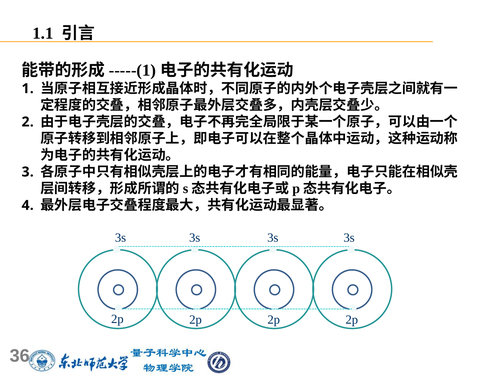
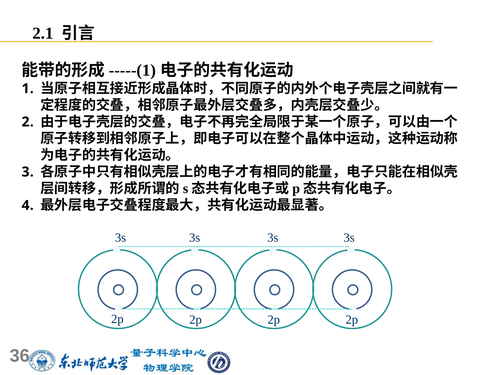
1.1: 1.1 -> 2.1 (43, 33)
